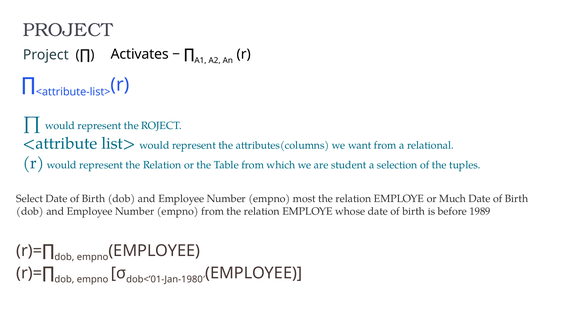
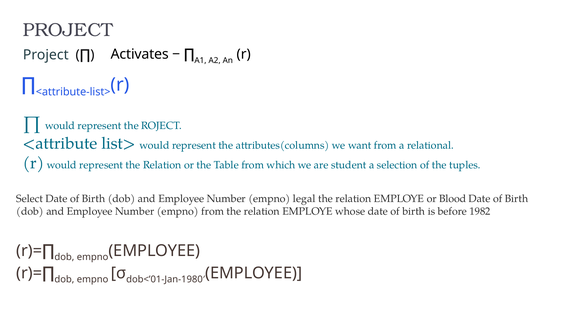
most: most -> legal (304, 198)
Much: Much -> Blood (453, 198)
1989: 1989 -> 1982 (480, 211)
